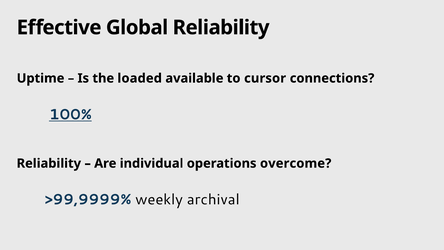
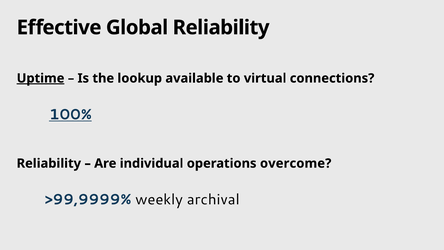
Uptime underline: none -> present (41, 78)
loaded: loaded -> lookup (140, 78)
cursor: cursor -> virtual (265, 78)
